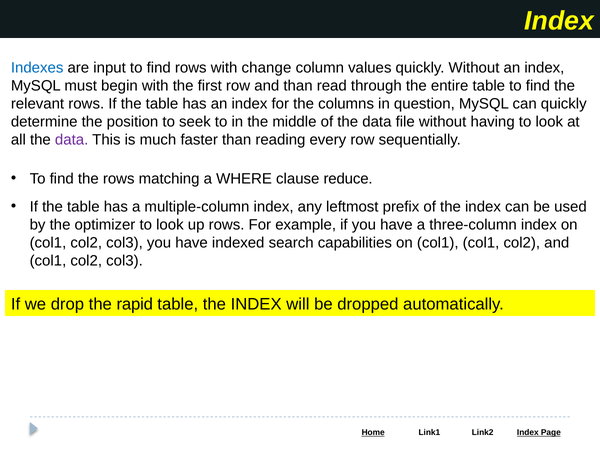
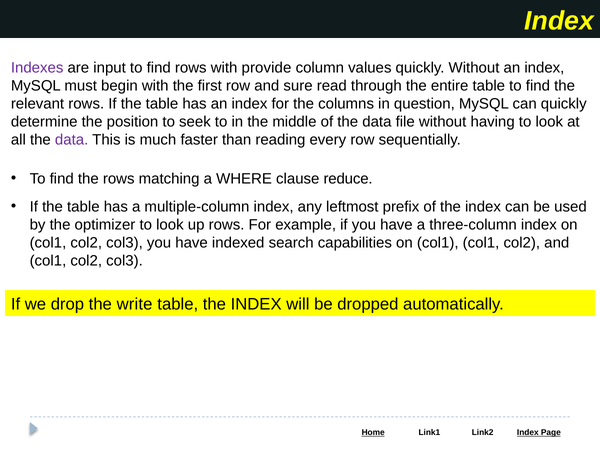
Indexes colour: blue -> purple (37, 68)
change: change -> provide (266, 68)
and than: than -> sure (298, 86)
rapid: rapid -> write (135, 304)
